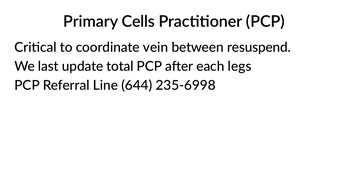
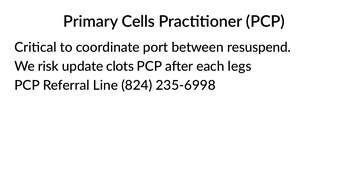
vein: vein -> port (156, 47)
last: last -> risk (48, 67)
total: total -> clots (120, 67)
644: 644 -> 824 (137, 86)
